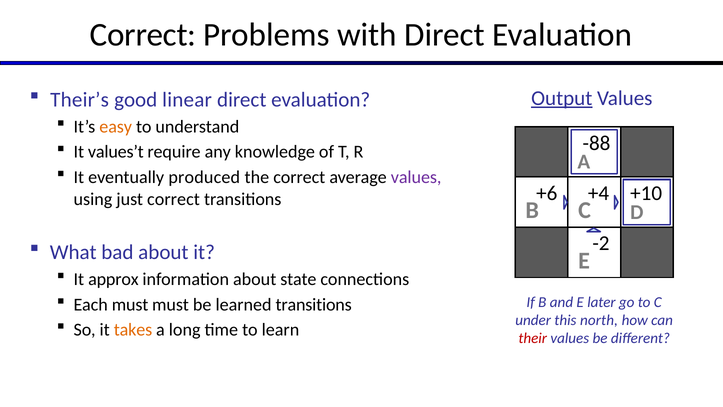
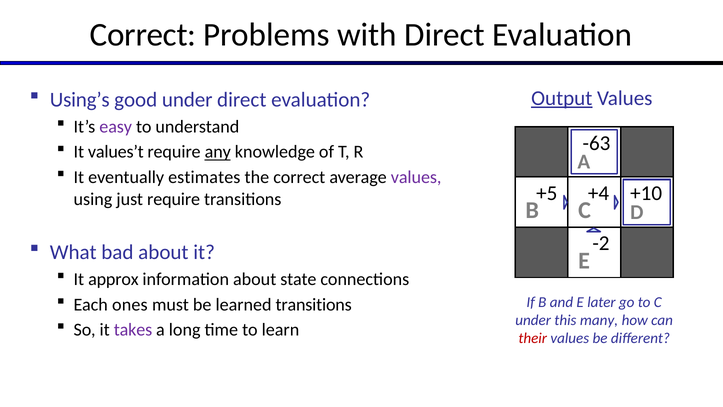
Their’s: Their’s -> Using’s (80, 100)
good linear: linear -> under (187, 100)
easy colour: orange -> purple (116, 127)
-88: -88 -> -63 (596, 143)
any underline: none -> present (218, 152)
produced: produced -> estimates (204, 177)
+6: +6 -> +5 (547, 193)
just correct: correct -> require (174, 199)
Each must: must -> ones (130, 304)
north: north -> many (599, 320)
takes colour: orange -> purple (133, 330)
